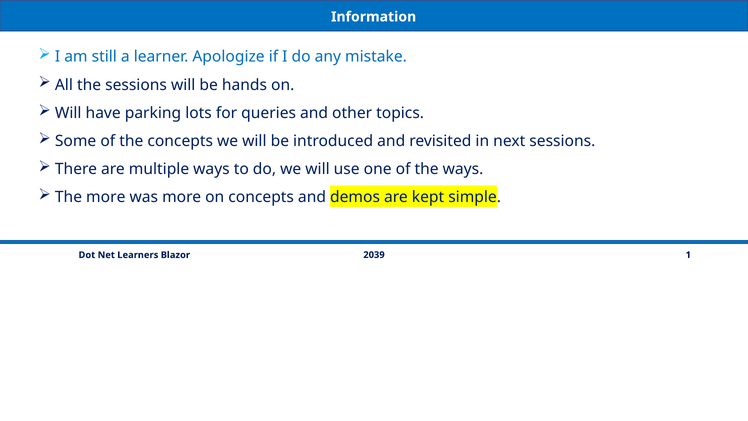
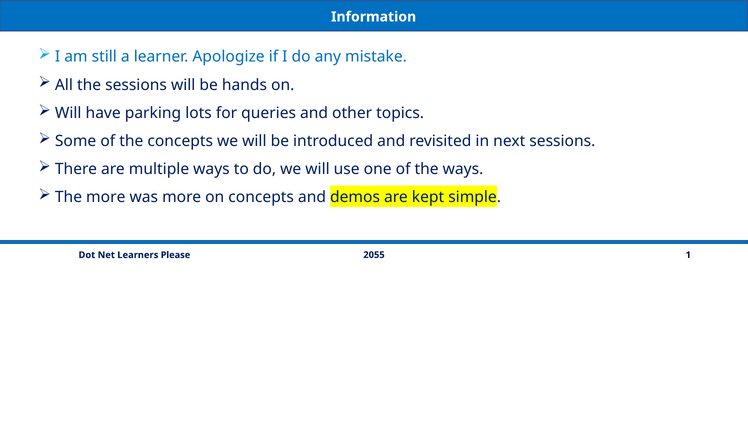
2039: 2039 -> 2055 (374, 255)
Blazor: Blazor -> Please (175, 255)
